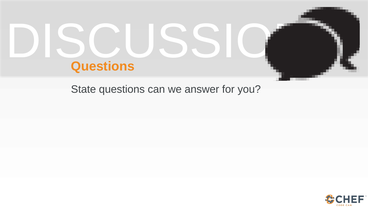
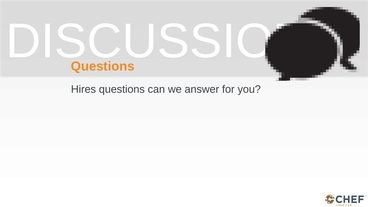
State: State -> Hires (83, 89)
